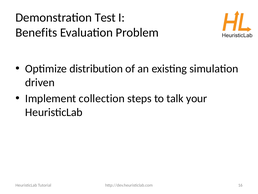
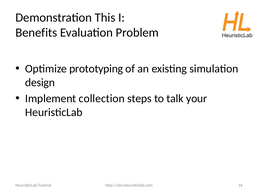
Test: Test -> This (105, 17)
distribution: distribution -> prototyping (96, 68)
driven: driven -> design (40, 82)
